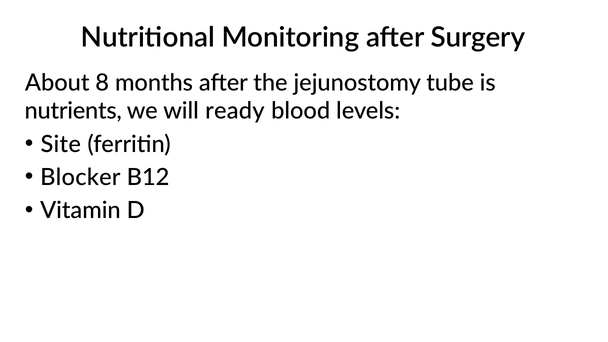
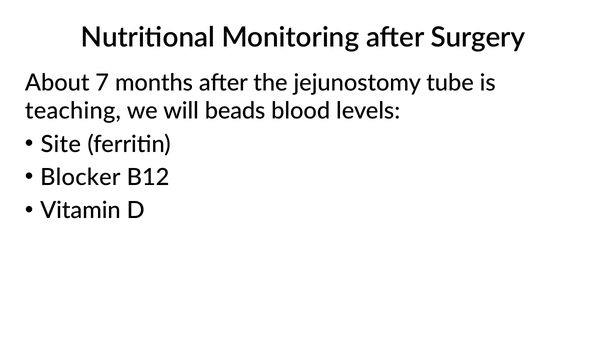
8: 8 -> 7 (102, 83)
nutrients: nutrients -> teaching (73, 111)
ready: ready -> beads (235, 111)
